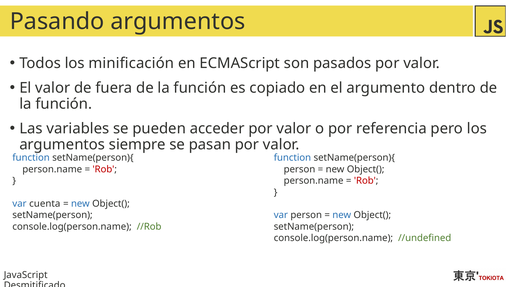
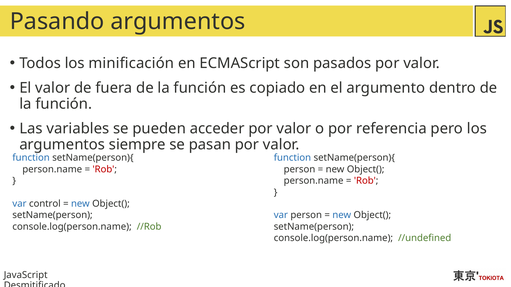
cuenta: cuenta -> control (45, 204)
